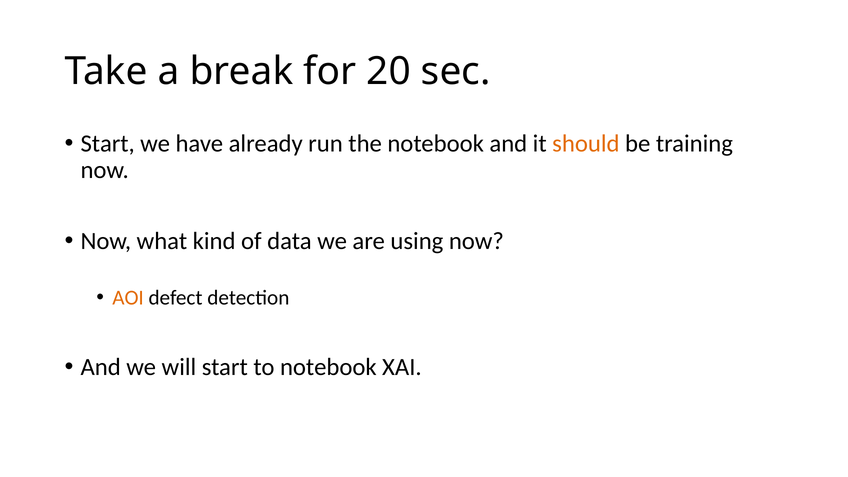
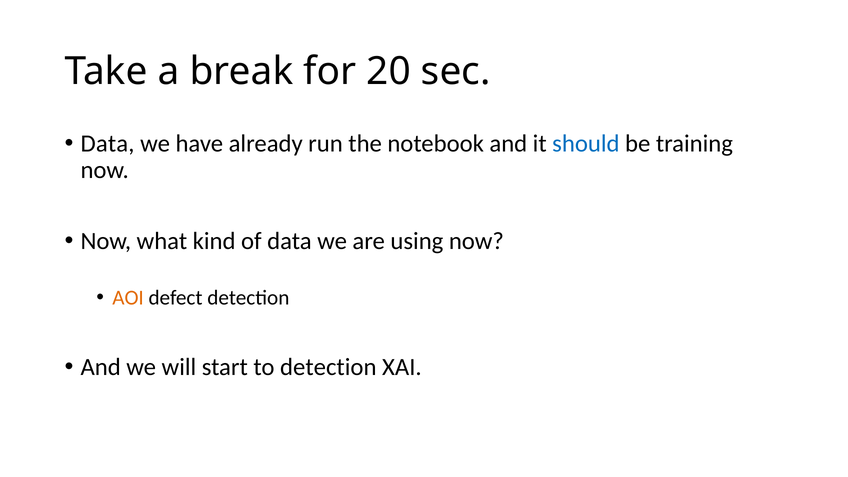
Start: Start -> Data (108, 143)
should colour: orange -> blue (586, 143)
to notebook: notebook -> detection (328, 367)
